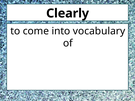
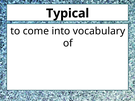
Clearly: Clearly -> Typical (68, 13)
